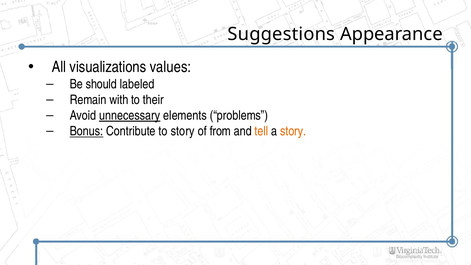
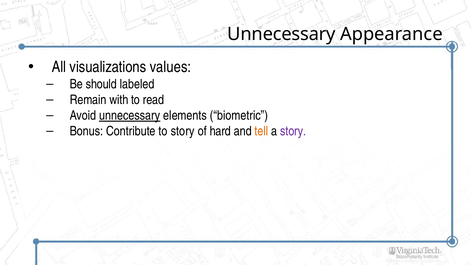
Suggestions: Suggestions -> Unnecessary (281, 34)
their: their -> read (153, 100)
problems: problems -> biometric (239, 116)
Bonus underline: present -> none (86, 131)
from: from -> hard (220, 131)
story colour: orange -> purple (293, 131)
